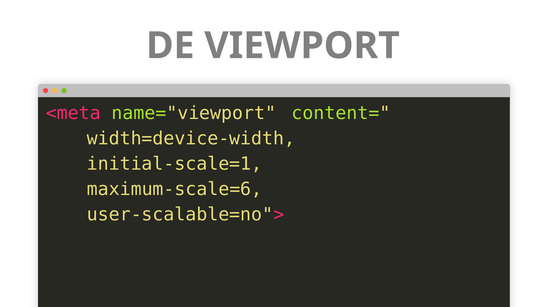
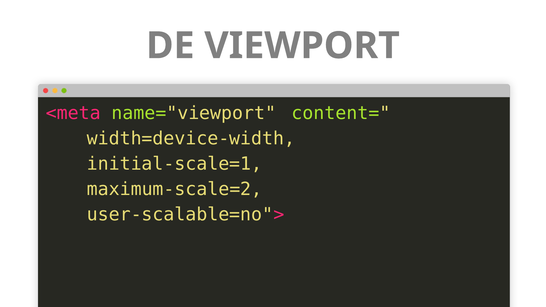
maximum-scale=6: maximum-scale=6 -> maximum-scale=2 (175, 189)
